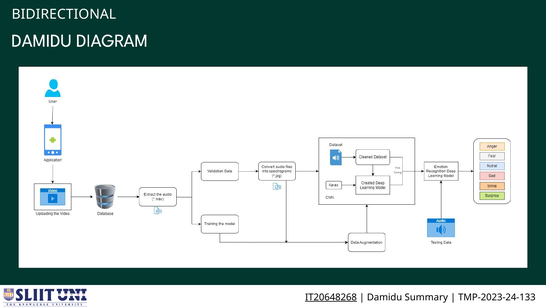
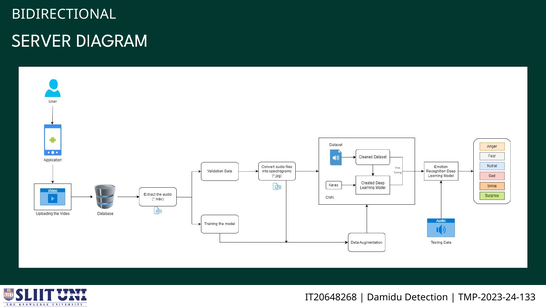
DAMIDU: DAMIDU -> SERVER (41, 41)
IT20648268 underline: present -> none (331, 297)
Summary: Summary -> Detection (426, 297)
